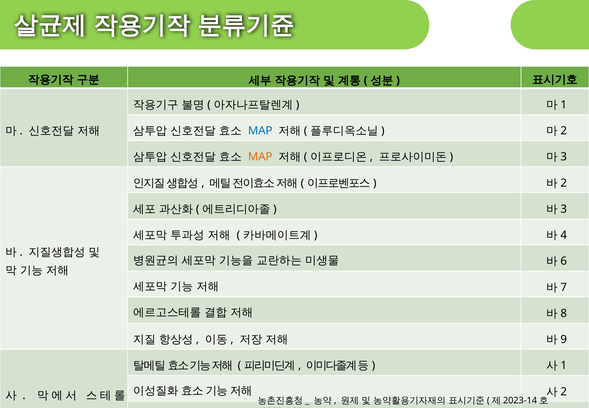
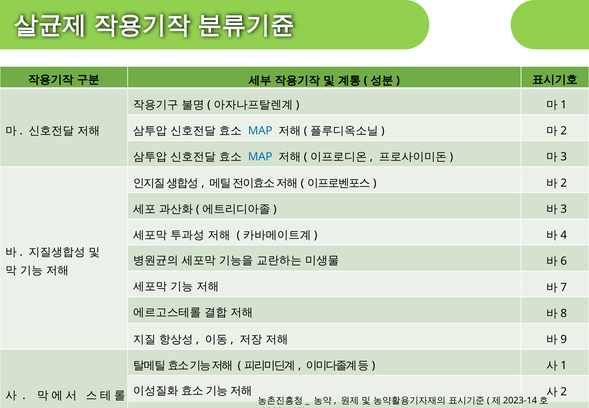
MAP colour: orange -> blue (260, 157)
